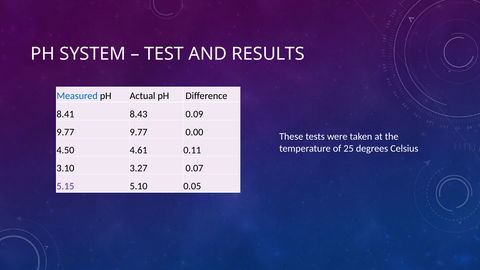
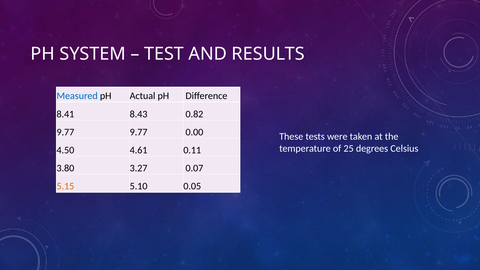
0.09: 0.09 -> 0.82 (194, 114)
3.10: 3.10 -> 3.80 (65, 168)
5.15 colour: purple -> orange (65, 186)
